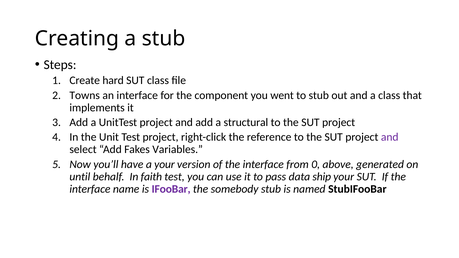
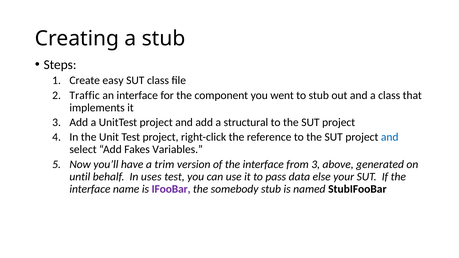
hard: hard -> easy (113, 81)
Towns: Towns -> Traffic (85, 95)
and colour: purple -> blue (390, 137)
a your: your -> trim (164, 164)
from 0: 0 -> 3 (316, 164)
faith: faith -> uses (151, 177)
ship: ship -> else (322, 177)
